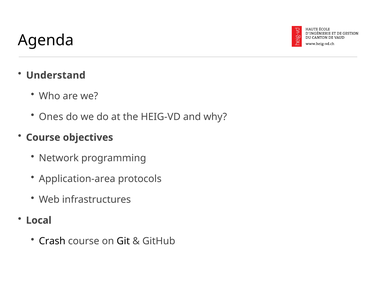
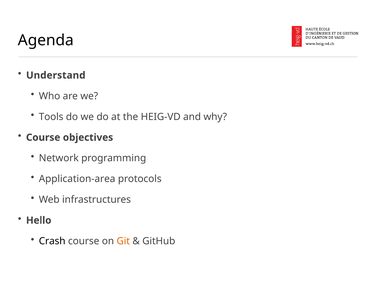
Ones: Ones -> Tools (51, 117)
Local: Local -> Hello (39, 220)
Git colour: black -> orange (123, 241)
